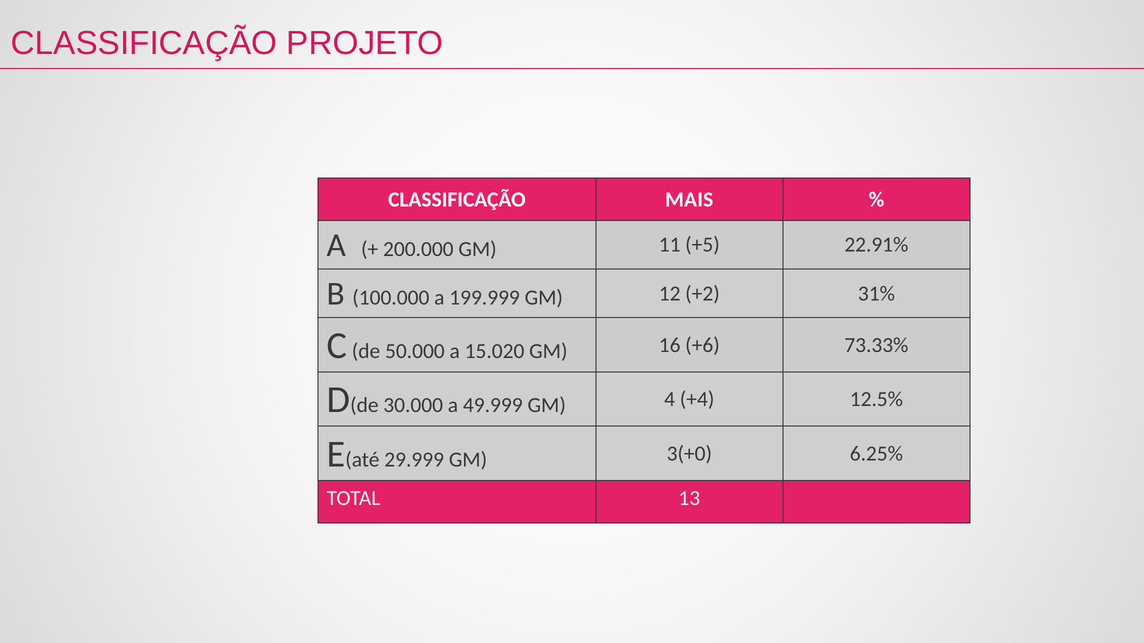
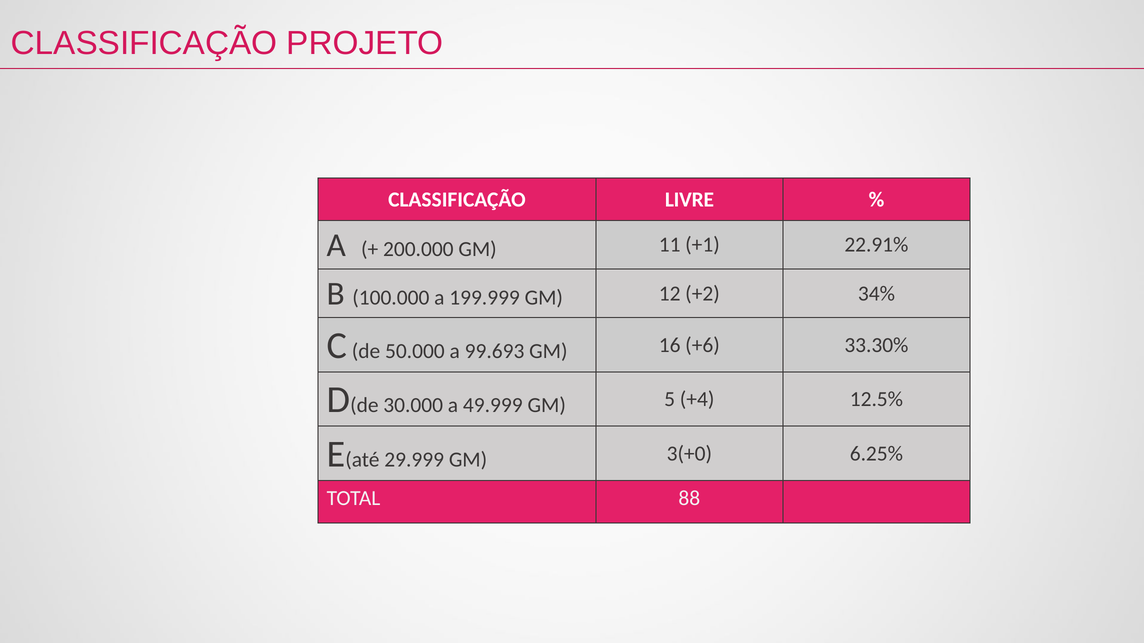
MAIS: MAIS -> LIVRE (689, 200)
+5: +5 -> +1 (703, 245)
31%: 31% -> 34% (876, 294)
15.020: 15.020 -> 99.693 (495, 351)
73.33%: 73.33% -> 33.30% (876, 345)
4: 4 -> 5 (670, 400)
13: 13 -> 88 (689, 499)
